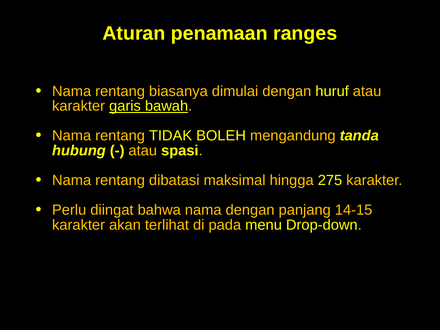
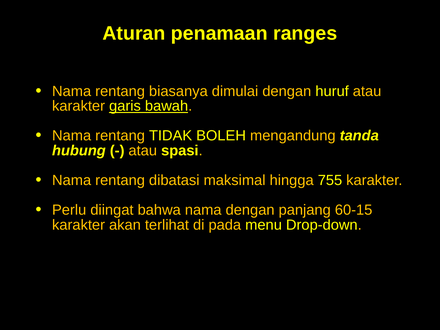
275: 275 -> 755 (330, 180)
14-15: 14-15 -> 60-15 (354, 210)
